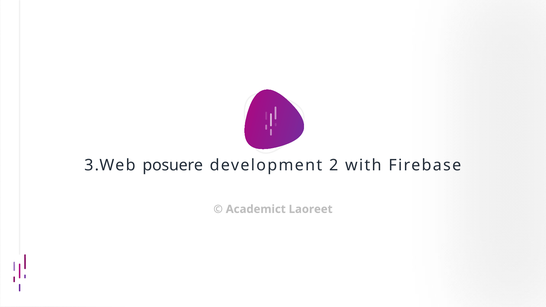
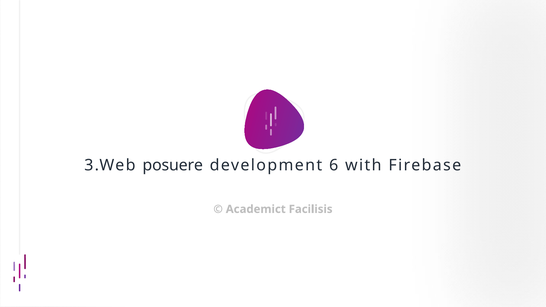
2: 2 -> 6 (334, 165)
Laoreet: Laoreet -> Facilisis (311, 209)
